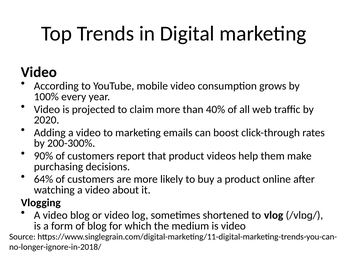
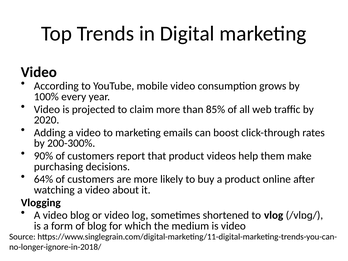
40%: 40% -> 85% (215, 109)
